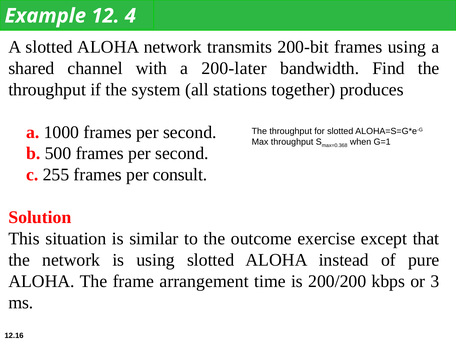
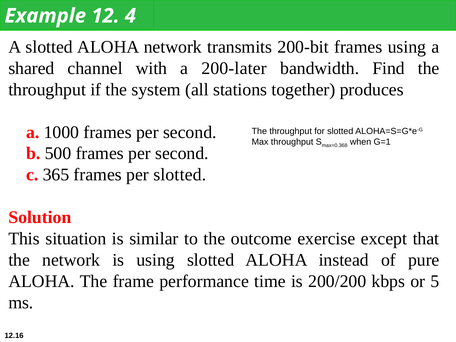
255: 255 -> 365 (56, 175)
per consult: consult -> slotted (180, 175)
arrangement: arrangement -> performance (204, 281)
3: 3 -> 5 (435, 281)
